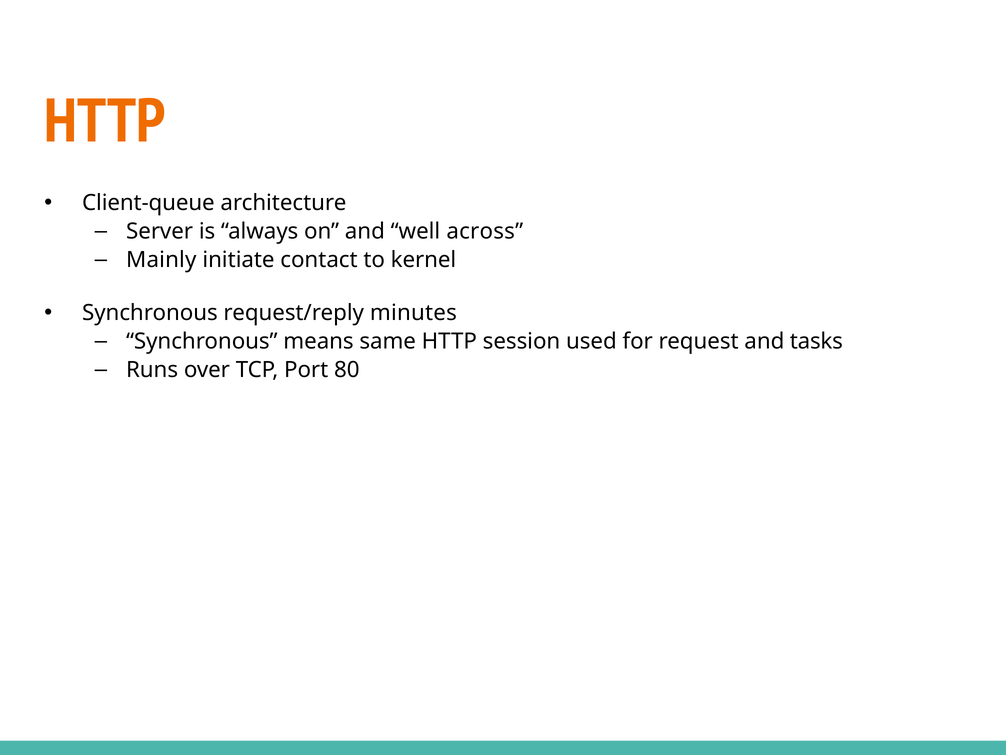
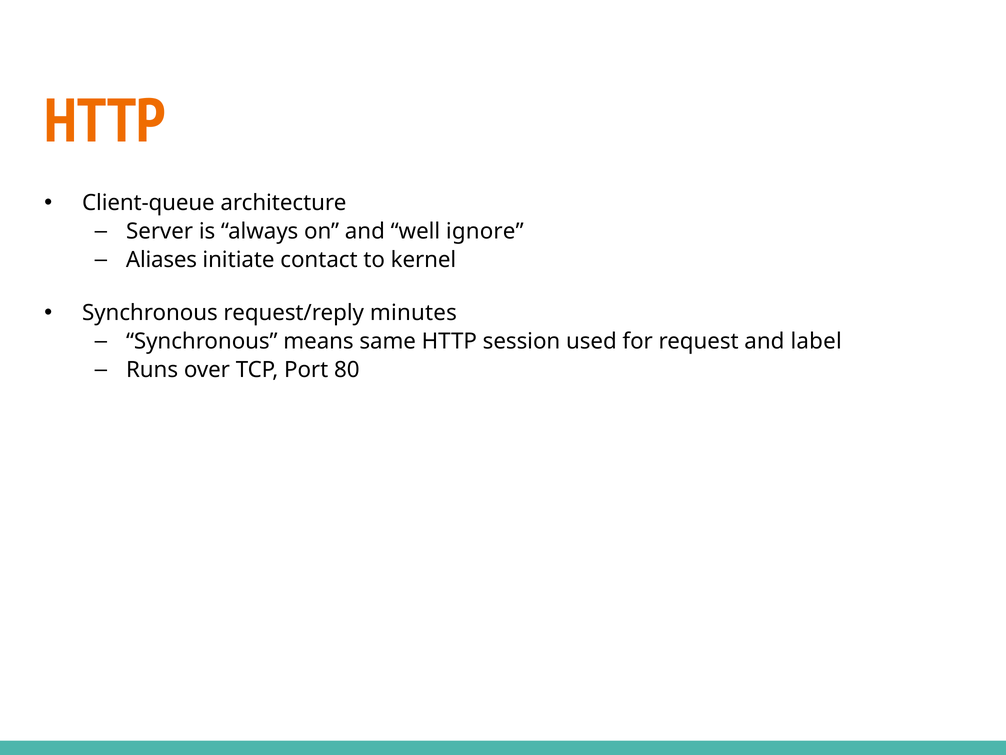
across: across -> ignore (485, 231)
Mainly: Mainly -> Aliases (161, 260)
tasks: tasks -> label (816, 341)
